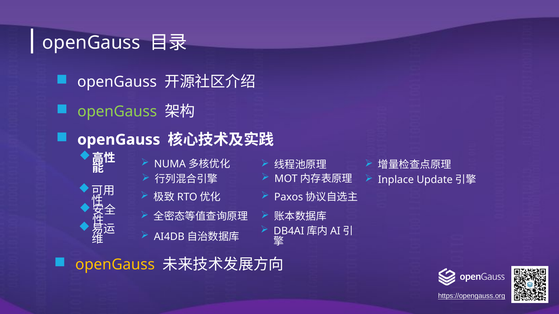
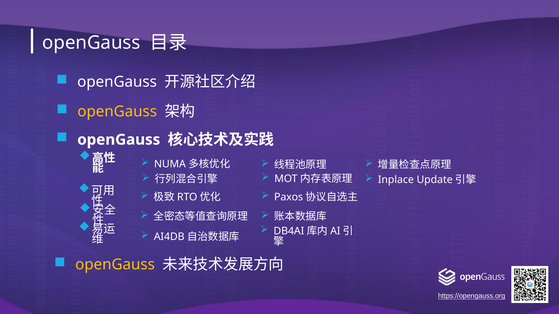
openGauss colour: light green -> yellow (117, 112)
